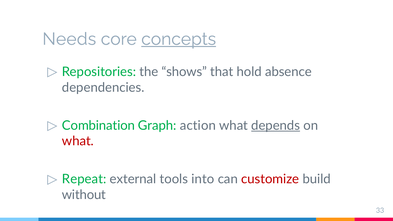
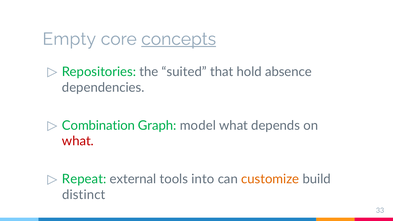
Needs: Needs -> Empty (69, 39)
shows: shows -> suited (184, 72)
action: action -> model (198, 125)
depends underline: present -> none (276, 125)
customize colour: red -> orange (270, 179)
without: without -> distinct (84, 195)
